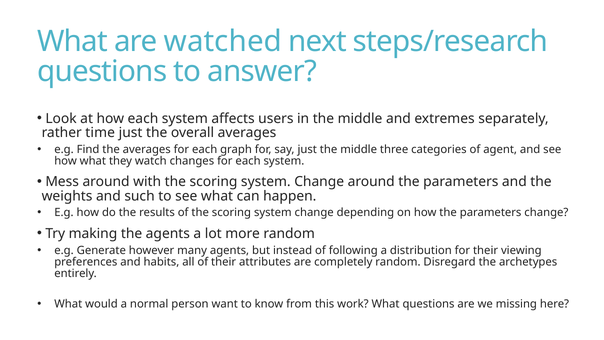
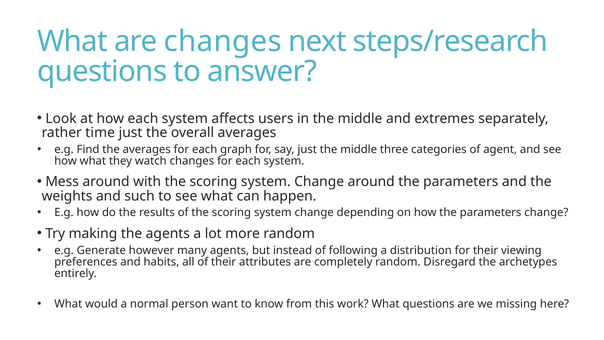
are watched: watched -> changes (223, 41)
